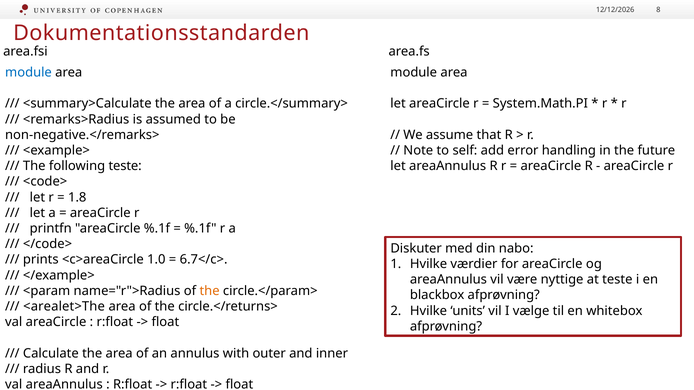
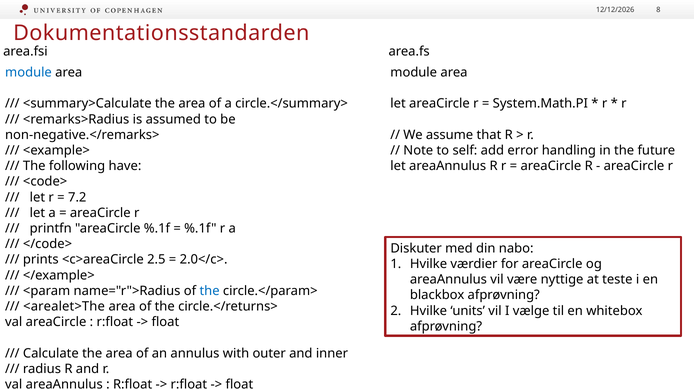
following teste: teste -> have (125, 166)
1.8: 1.8 -> 7.2 (77, 197)
1.0: 1.0 -> 2.5 (156, 260)
6.7</c>: 6.7</c> -> 2.0</c> (204, 260)
the colour: orange -> blue (210, 291)
